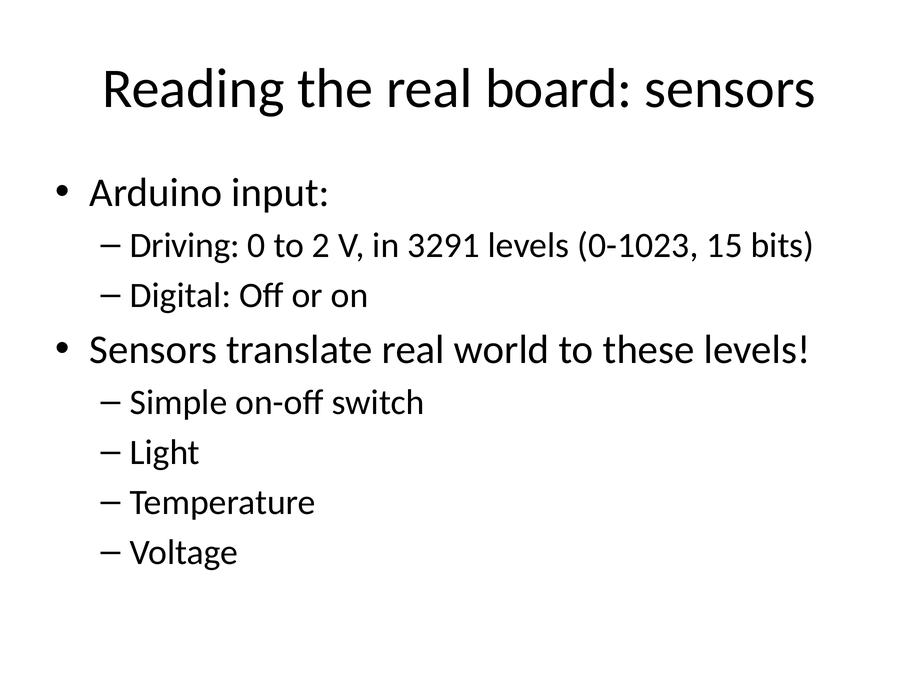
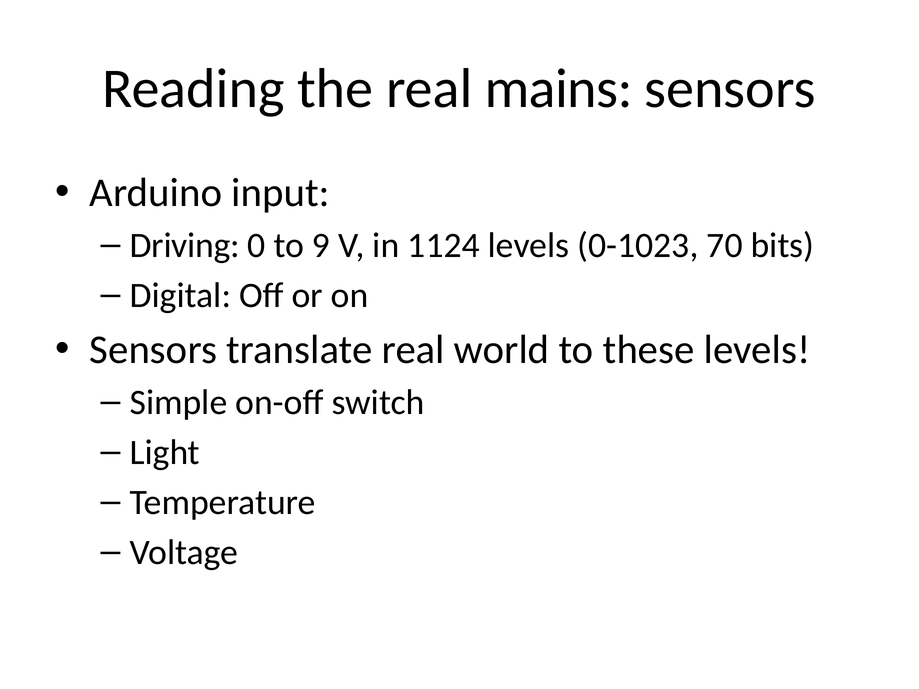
board: board -> mains (559, 89)
2: 2 -> 9 (321, 245)
3291: 3291 -> 1124 (444, 245)
15: 15 -> 70 (725, 245)
